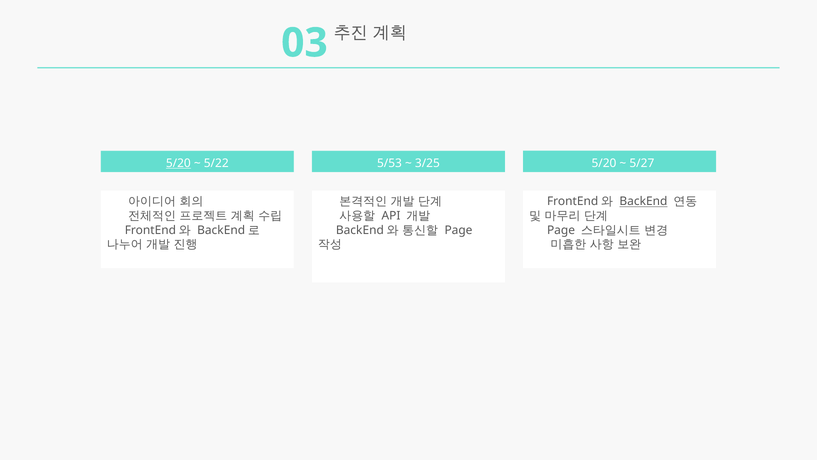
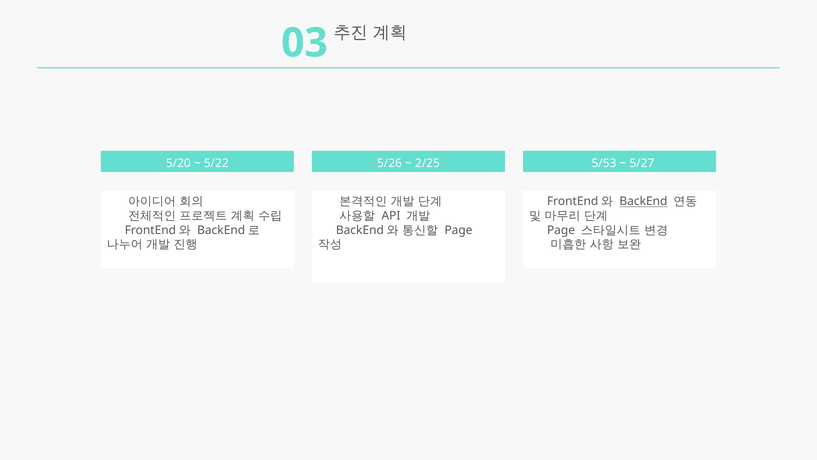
5/20 underline: present -> none (178, 163)
5/53: 5/53 -> 5/26 (389, 163)
3/25: 3/25 -> 2/25 (427, 163)
5/20: 5/20 -> 5/53 (604, 163)
